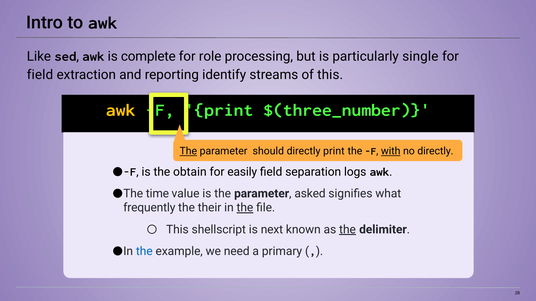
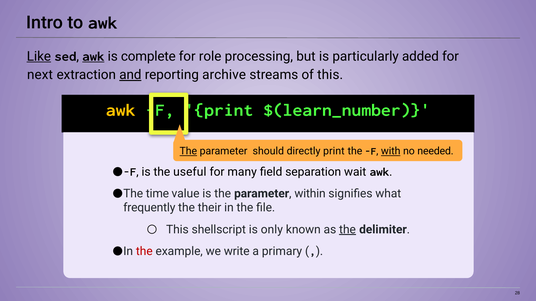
Like underline: none -> present (39, 56)
awk underline: none -> present (93, 56)
single: single -> added (420, 56)
field: field -> next (40, 75)
and underline: none -> present (130, 75)
identify: identify -> archive (224, 75)
$(three_number: $(three_number -> $(learn_number (347, 110)
no directly: directly -> needed (435, 151)
obtain: obtain -> useful (190, 172)
easily: easily -> many (242, 172)
logs: logs -> wait (355, 172)
asked: asked -> within (310, 194)
the underline: present -> none (245, 208)
next: next -> only (272, 230)
the colour: blue -> red (144, 252)
need: need -> write (237, 252)
